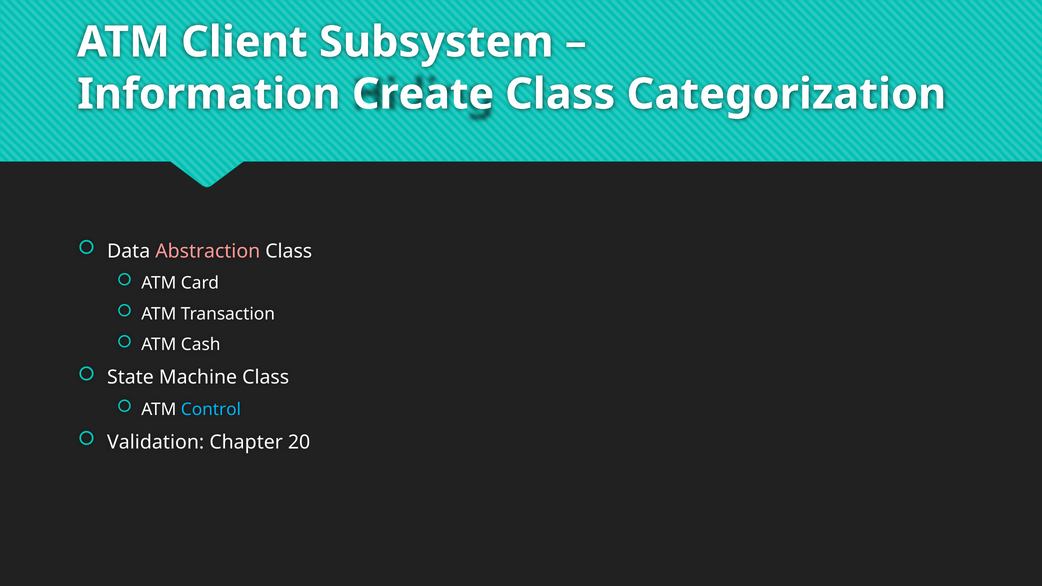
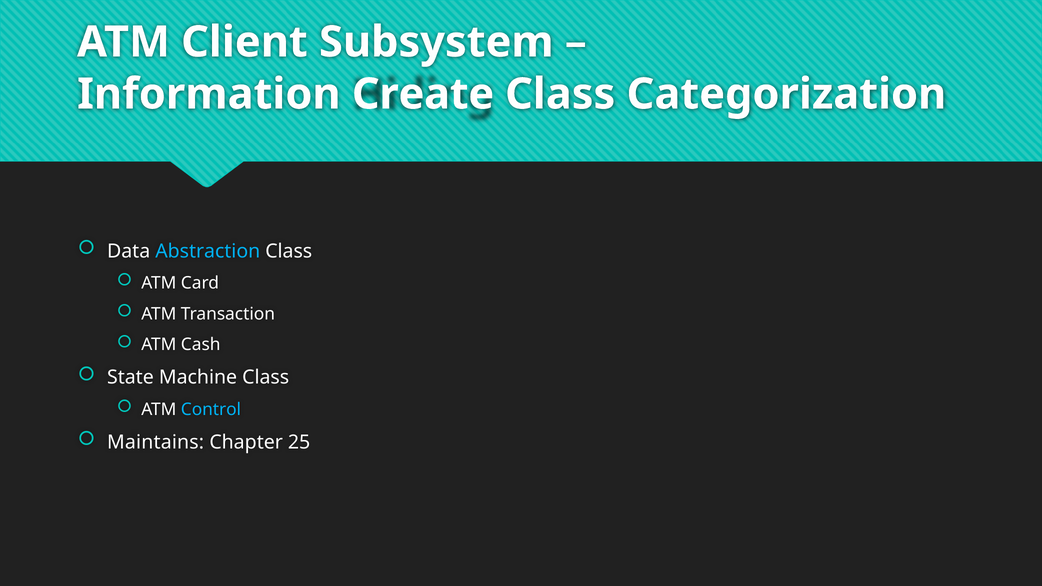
Abstraction colour: pink -> light blue (208, 251)
Validation: Validation -> Maintains (156, 442)
20: 20 -> 25 (299, 442)
